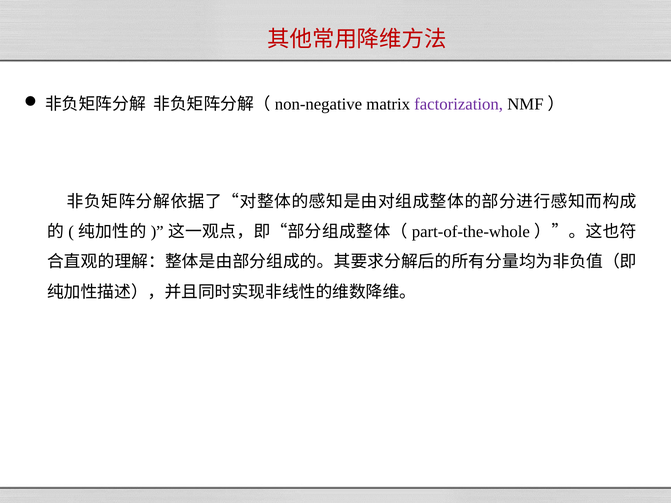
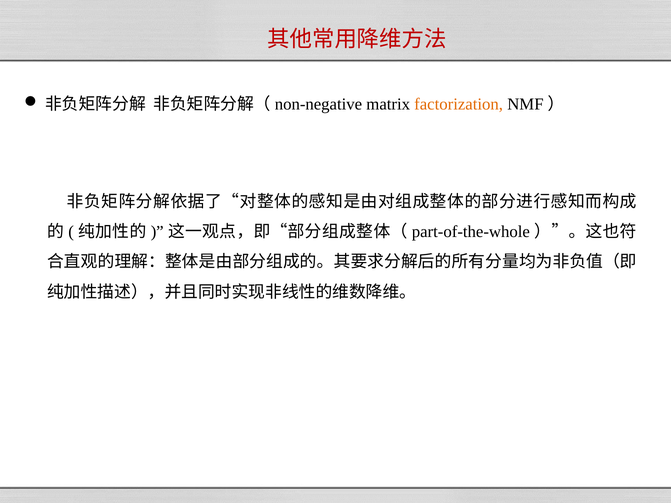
factorization colour: purple -> orange (459, 104)
